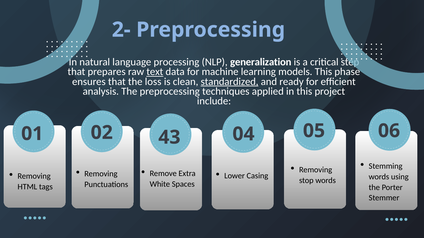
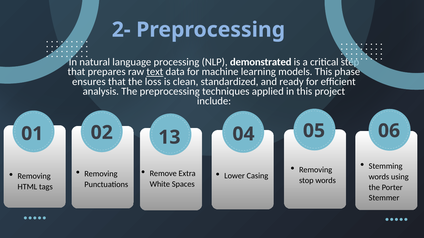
generalization: generalization -> demonstrated (261, 62)
standardized underline: present -> none (230, 82)
43: 43 -> 13 (169, 138)
